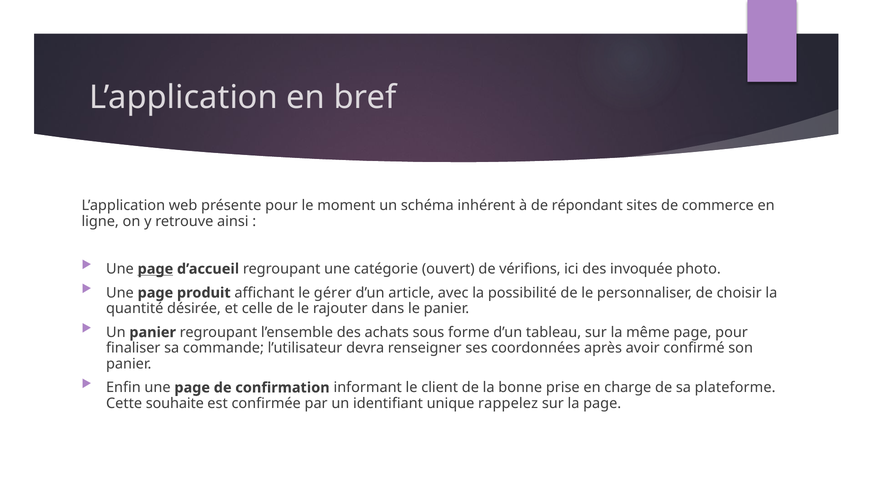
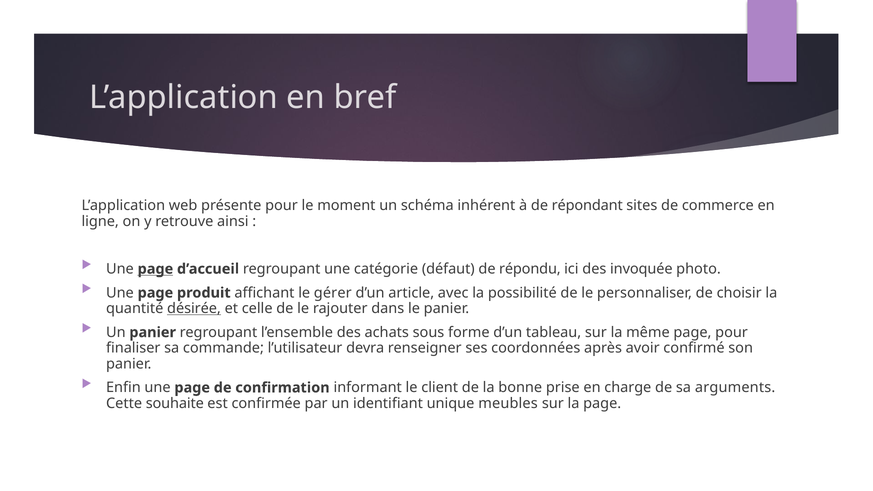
ouvert: ouvert -> défaut (448, 269)
vérifions: vérifions -> répondu (530, 269)
désirée underline: none -> present (194, 309)
plateforme: plateforme -> arguments (735, 388)
rappelez: rappelez -> meubles (508, 403)
